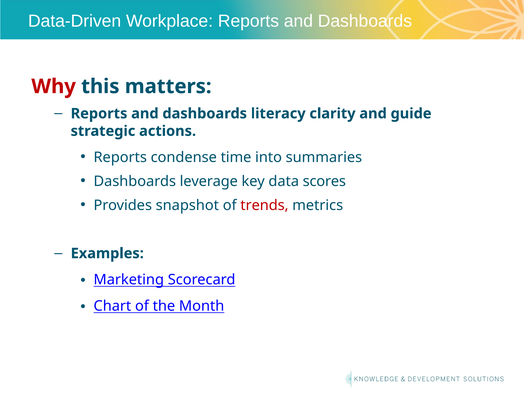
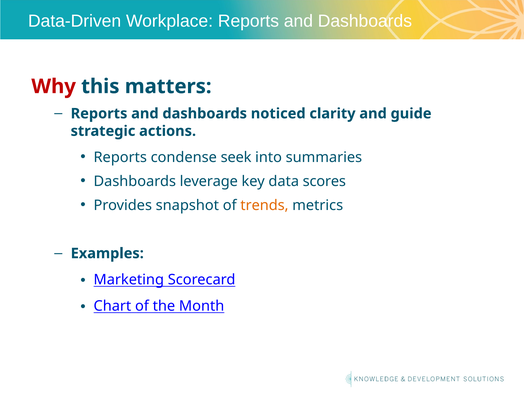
literacy: literacy -> noticed (278, 114)
time: time -> seek (236, 157)
trends colour: red -> orange (264, 205)
